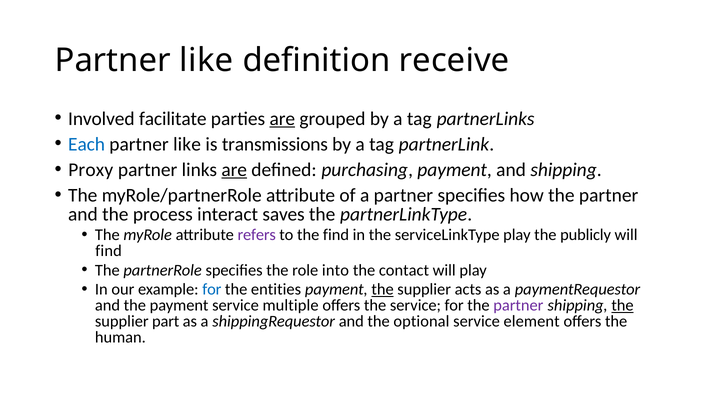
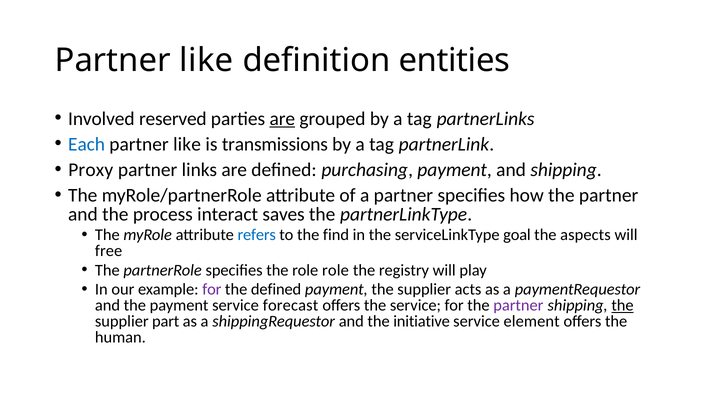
receive: receive -> entities (454, 60)
facilitate: facilitate -> reserved (173, 119)
are underline: present -> none (234, 170)
refers colour: purple -> blue (257, 235)
serviceLinkType play: play -> goal (517, 235)
publicly: publicly -> aspects (585, 235)
find: find -> free (109, 251)
role into: into -> role (336, 270)
contact: contact -> registry (404, 270)
for colour: blue -> purple (212, 290)
the entities: entities -> defined (276, 290)
the underline: present -> none (383, 290)
multiple: multiple -> forecast (291, 306)
optional: optional -> initiative (422, 322)
